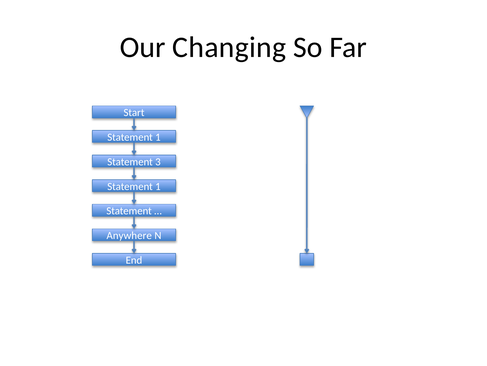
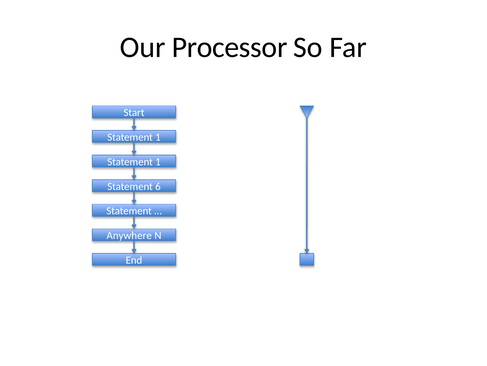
Changing: Changing -> Processor (230, 47)
3: 3 -> 1 (158, 162)
1: 1 -> 6 (158, 186)
